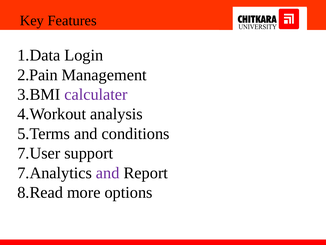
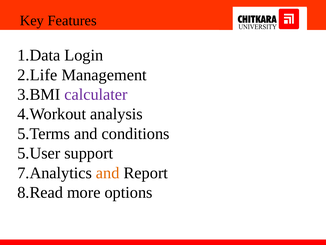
2.Pain: 2.Pain -> 2.Life (37, 75)
7.User: 7.User -> 5.User (39, 153)
and colour: purple -> orange (108, 173)
